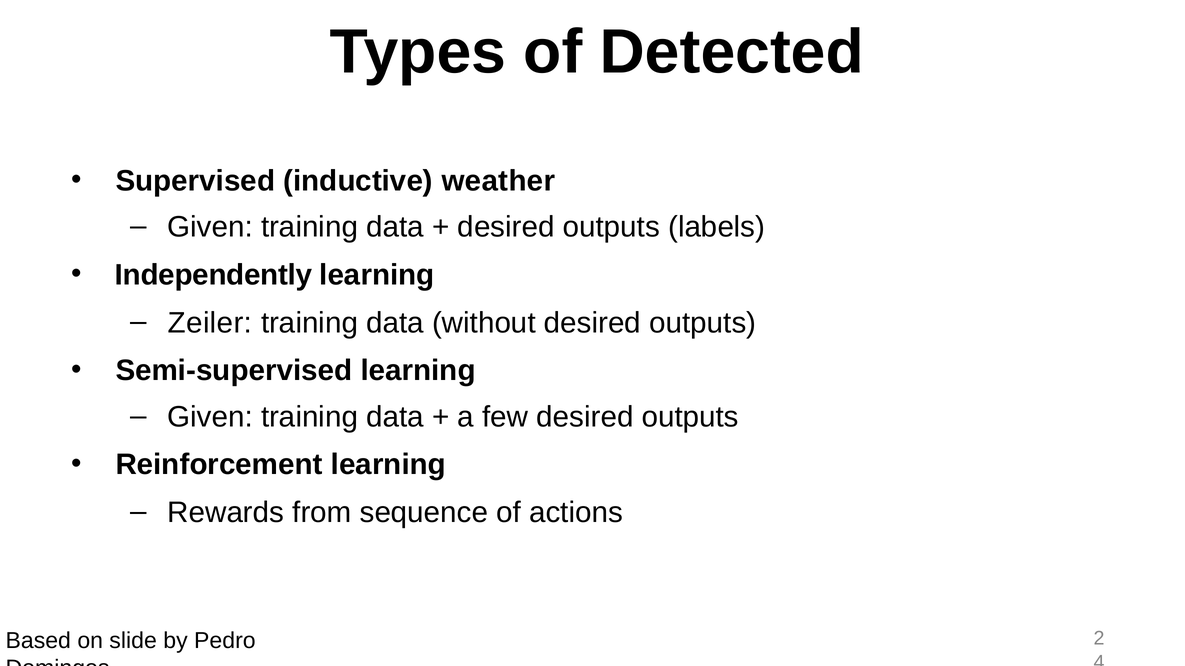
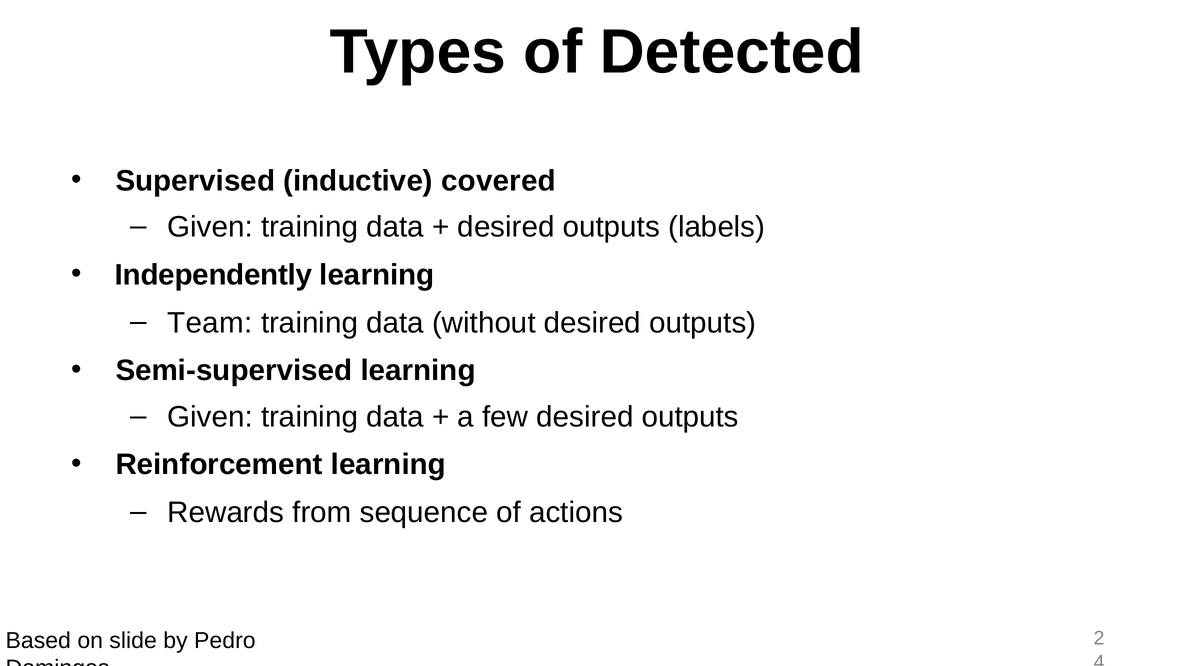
weather: weather -> covered (498, 181)
Zeiler: Zeiler -> Team (210, 323)
